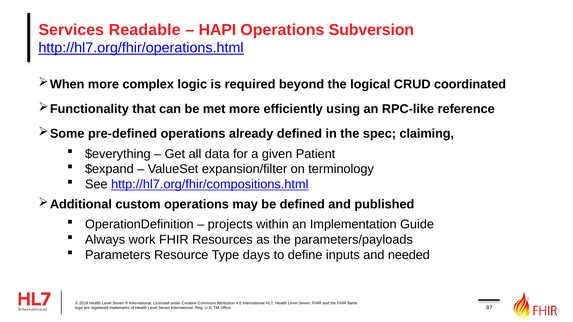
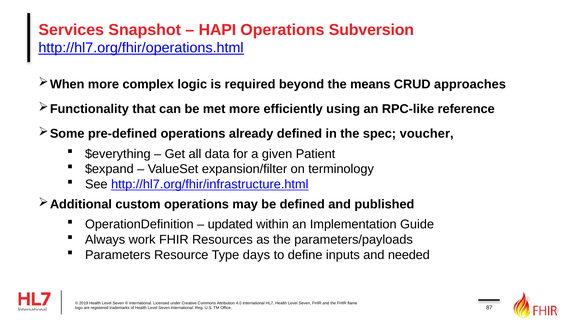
Readable: Readable -> Snapshot (145, 30)
logical: logical -> means (370, 84)
coordinated: coordinated -> approaches (470, 84)
claiming: claiming -> voucher (427, 134)
http://hl7.org/fhir/compositions.html: http://hl7.org/fhir/compositions.html -> http://hl7.org/fhir/infrastructure.html (210, 185)
projects: projects -> updated (230, 225)
